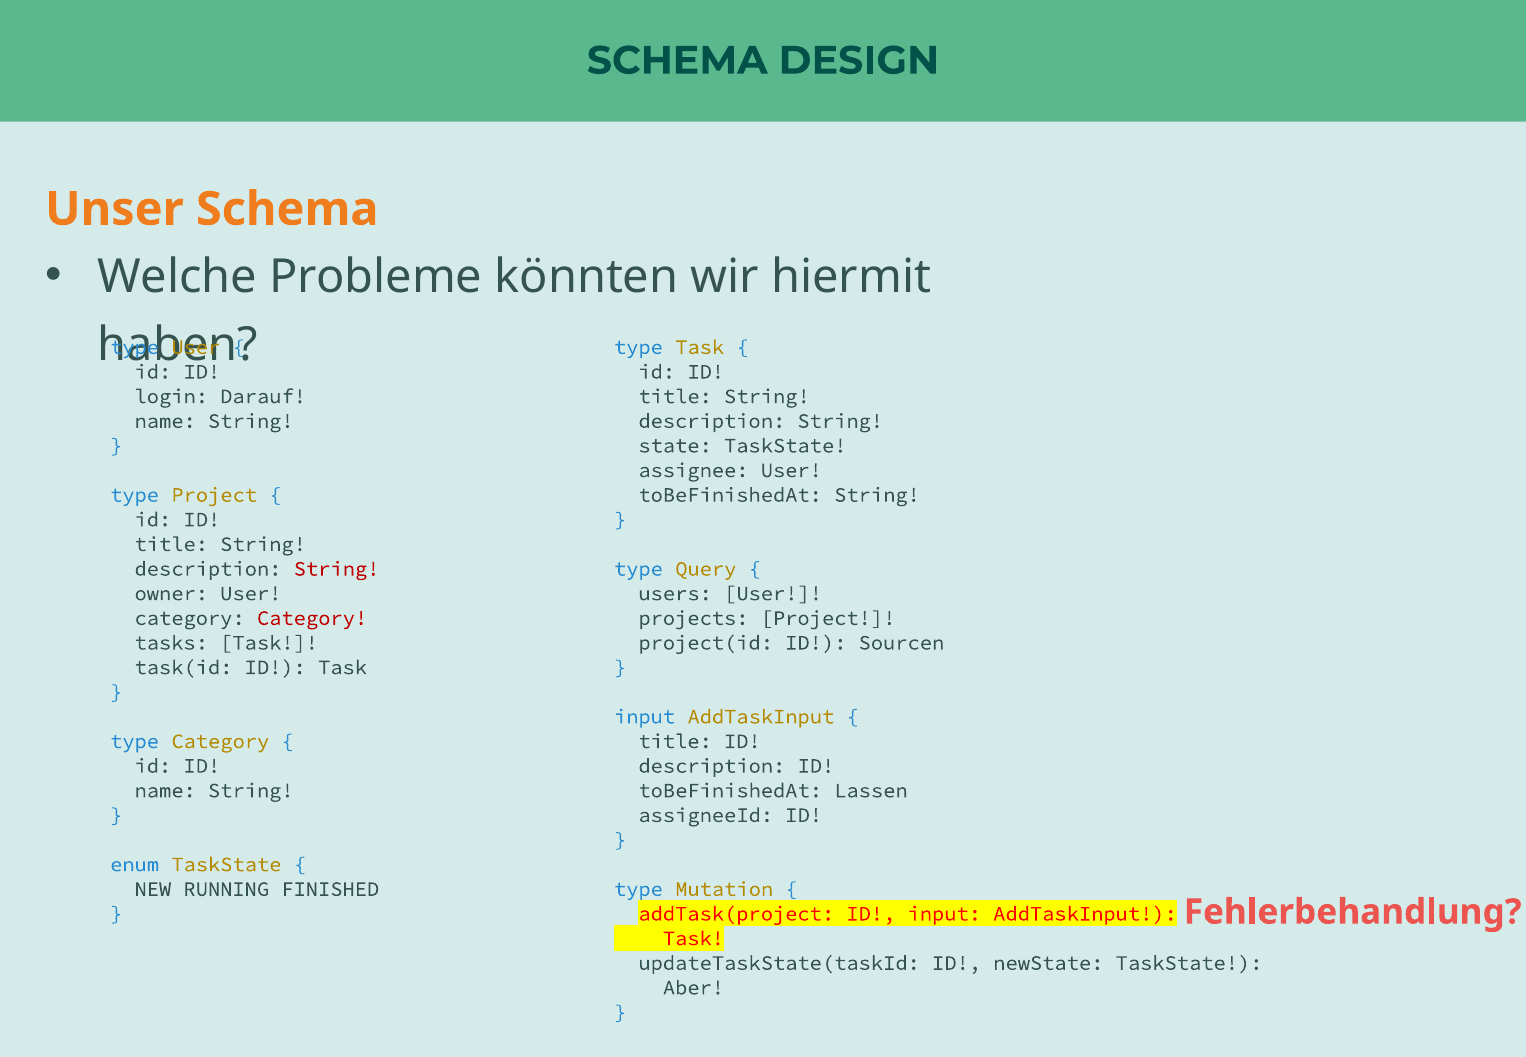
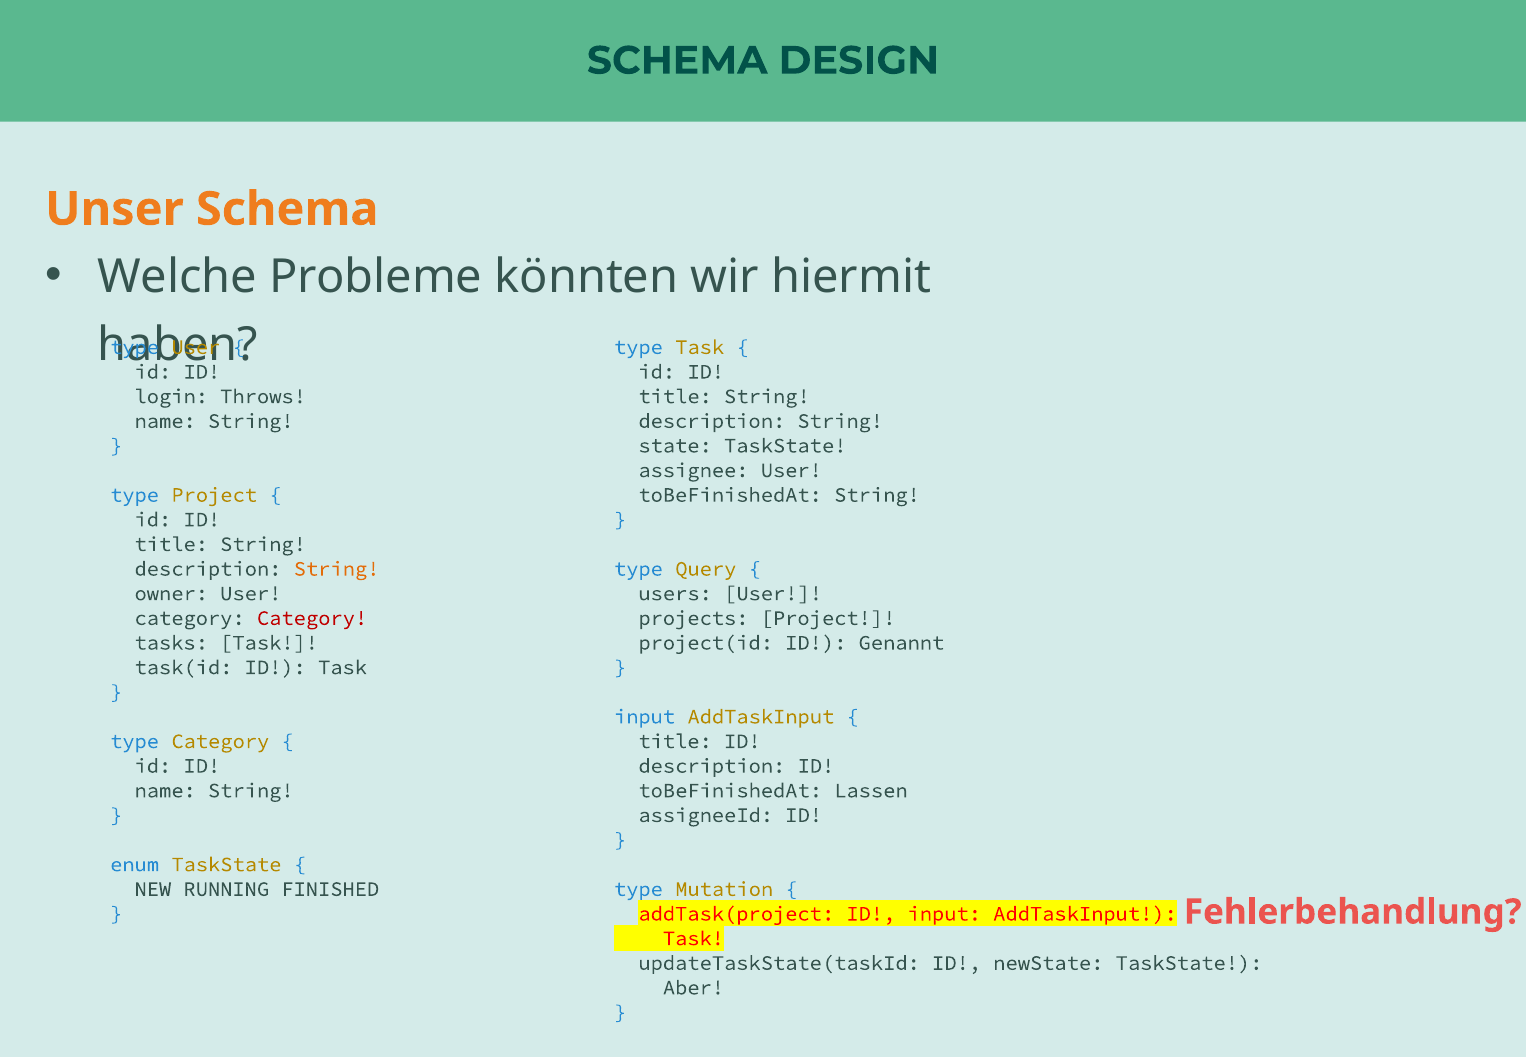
Darauf: Darauf -> Throws (263, 396)
String colour: red -> orange (337, 569)
Sourcen: Sourcen -> Genannt (901, 642)
